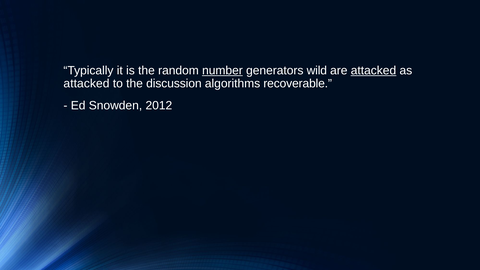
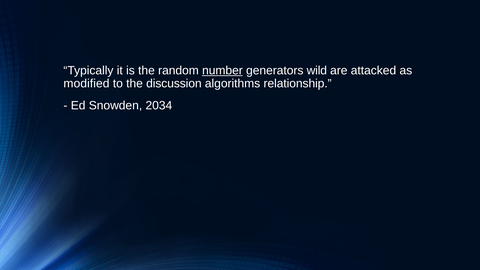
attacked underline: present -> none (373, 71)
attacked: attacked -> modified (86, 84)
recoverable: recoverable -> relationship (298, 84)
2012: 2012 -> 2034 (159, 106)
